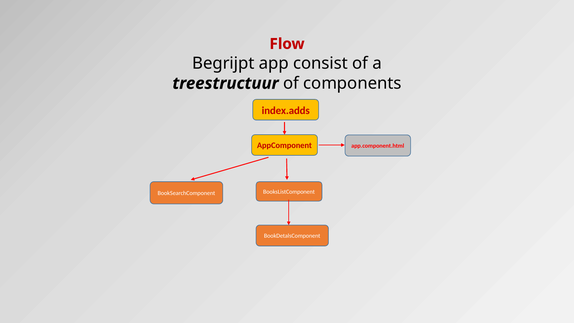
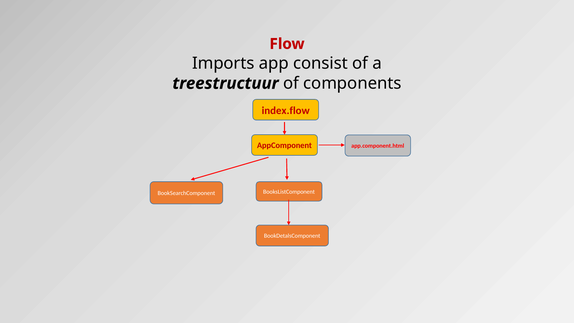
Begrijpt: Begrijpt -> Imports (223, 63)
index.adds: index.adds -> index.flow (286, 110)
